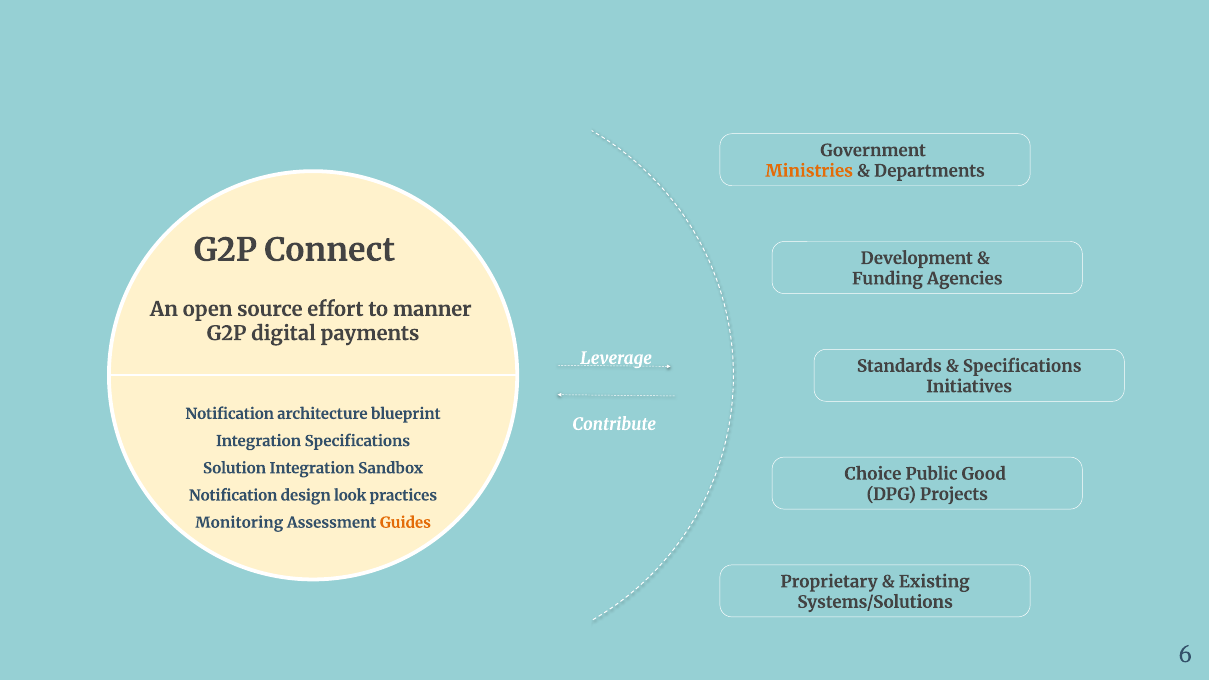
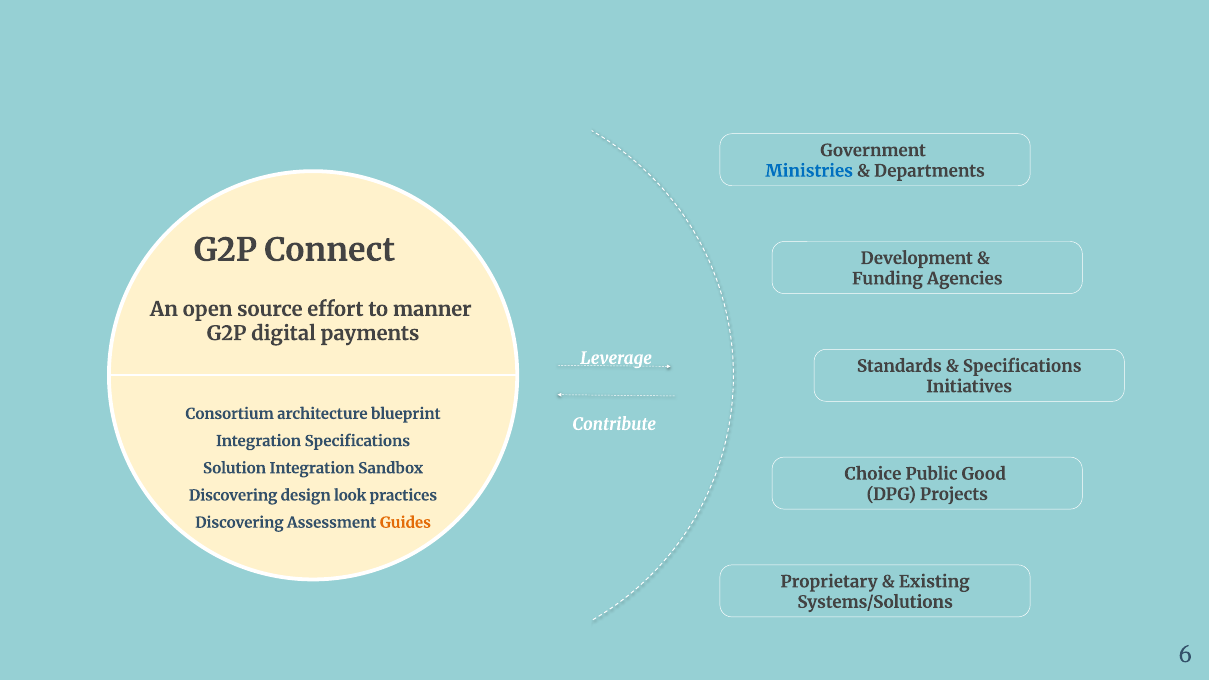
Ministries colour: orange -> blue (809, 171)
Notification: Notification -> Consortium (230, 414)
Notification: Notification -> Discovering (233, 496)
Monitoring: Monitoring -> Discovering (239, 523)
